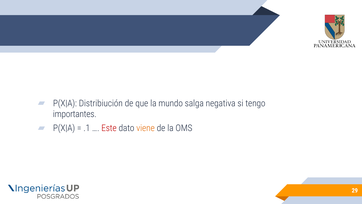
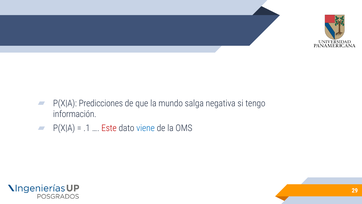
Distribiución: Distribiución -> Predicciones (101, 103)
importantes: importantes -> información (75, 114)
viene colour: orange -> blue (146, 128)
